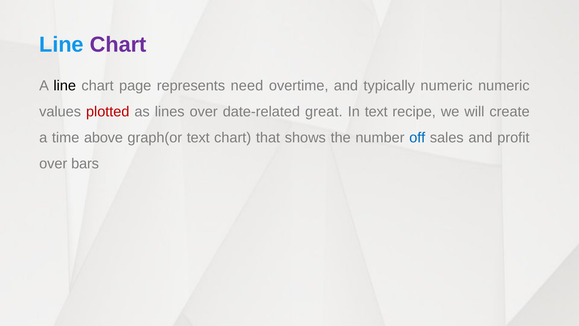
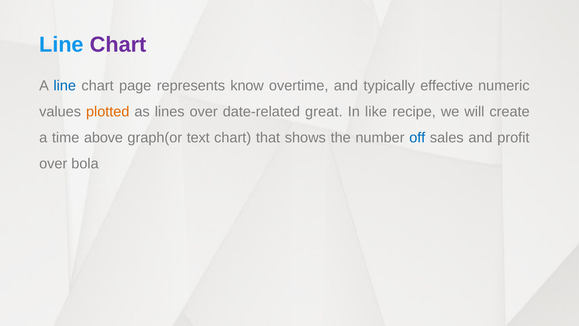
line colour: black -> blue (65, 85)
need: need -> know (247, 85)
typically numeric: numeric -> effective (447, 85)
plotted colour: red -> orange (108, 112)
In text: text -> like (376, 112)
bars: bars -> bola (85, 164)
